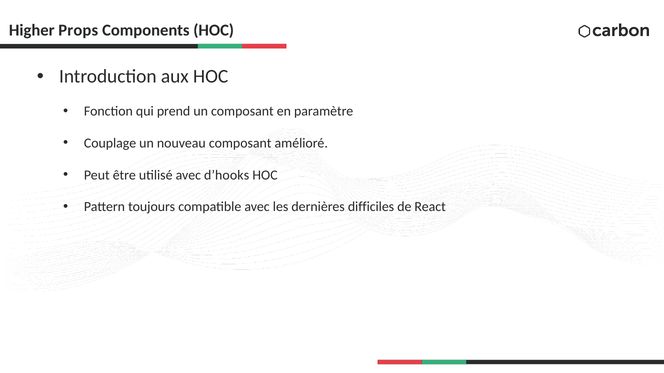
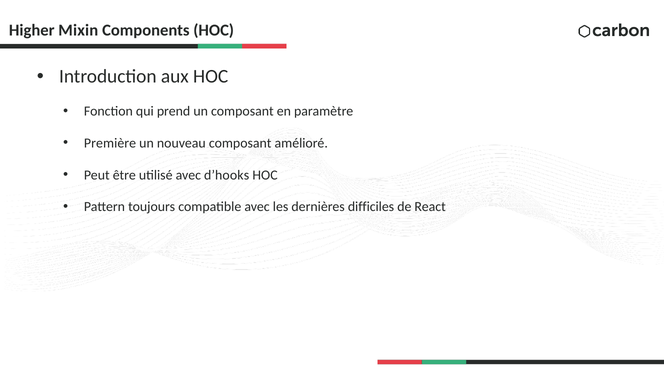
Props: Props -> Mixin (78, 30)
Couplage: Couplage -> Première (110, 143)
